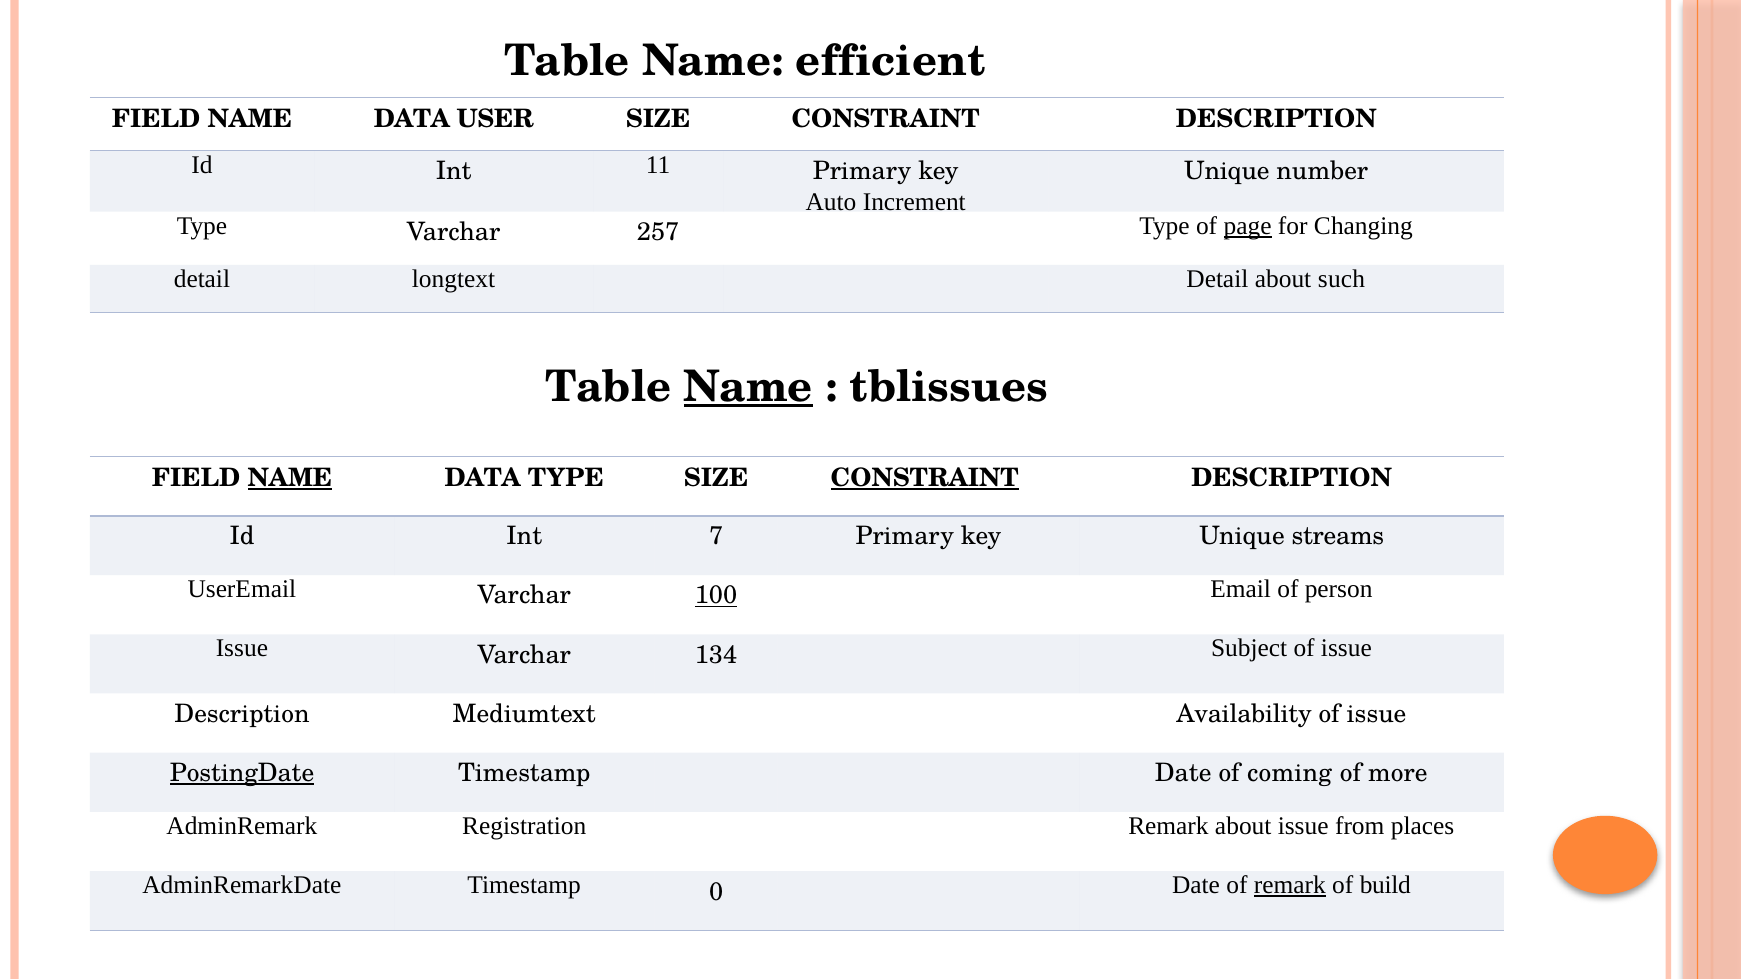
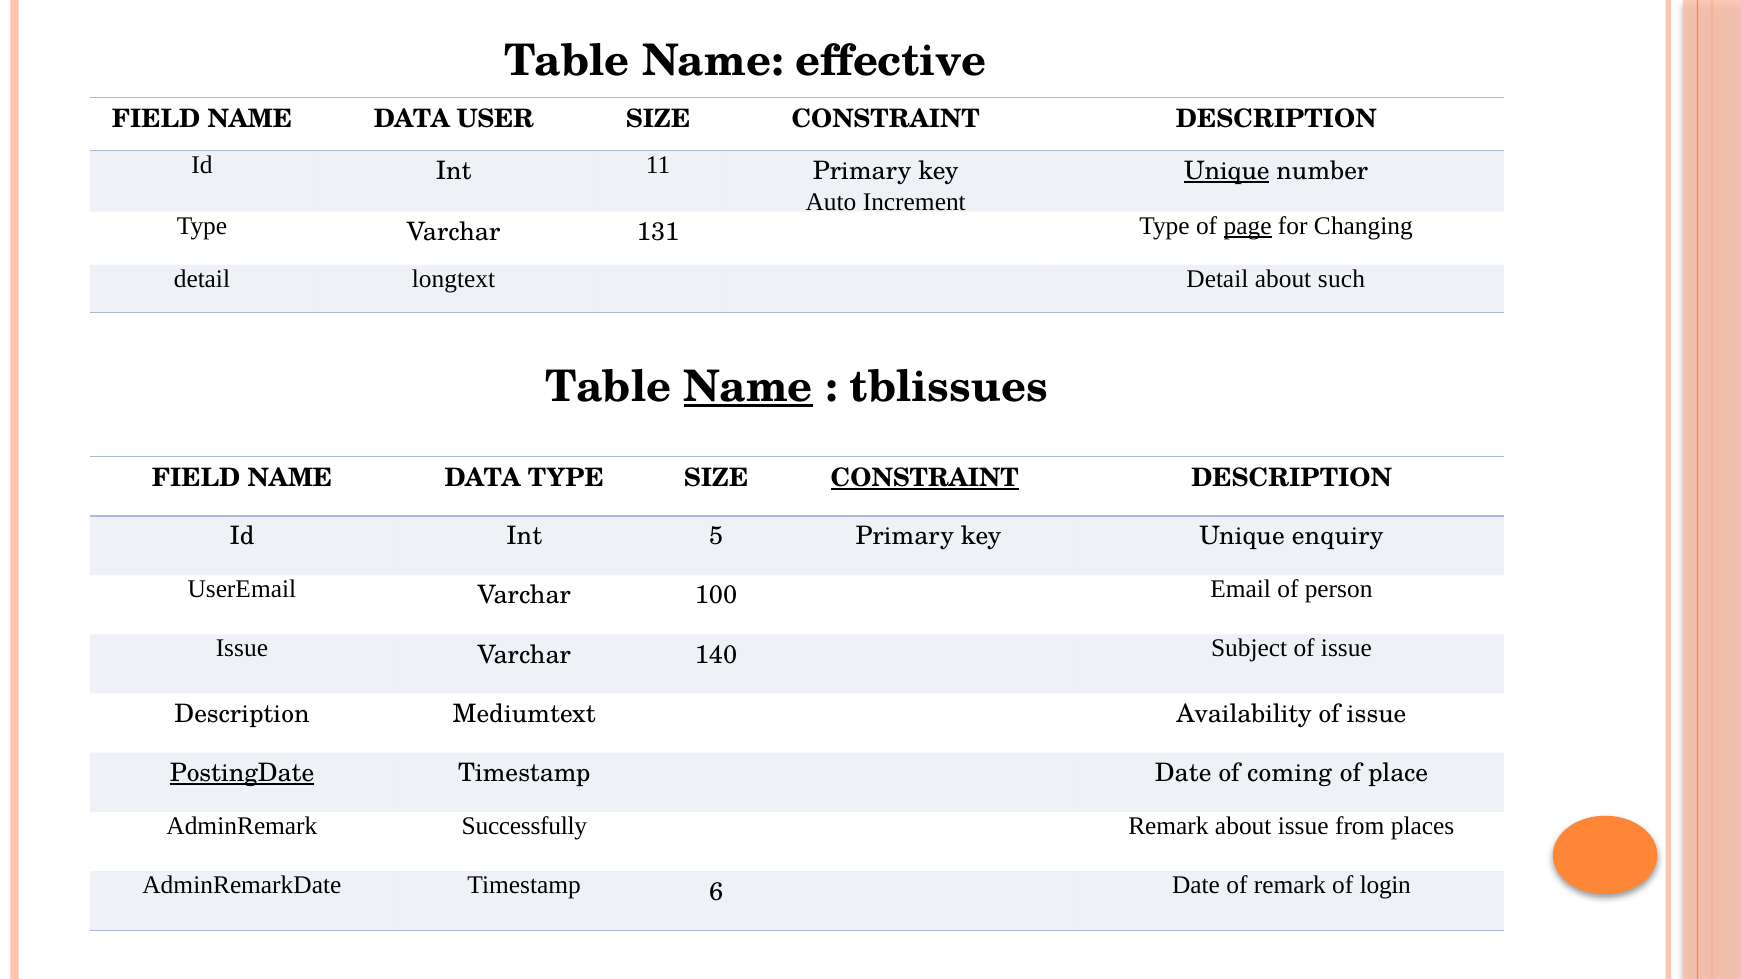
efficient: efficient -> effective (891, 61)
Unique underline: none -> present (1227, 171)
257: 257 -> 131 (658, 232)
NAME underline: present -> none (290, 478)
7: 7 -> 5 (716, 537)
streams: streams -> enquiry (1338, 537)
100 underline: present -> none (716, 596)
134: 134 -> 140 (716, 655)
more: more -> place (1398, 773)
Registration: Registration -> Successfully (524, 826)
0: 0 -> 6 (716, 892)
remark underline: present -> none (1290, 886)
build: build -> login (1385, 886)
